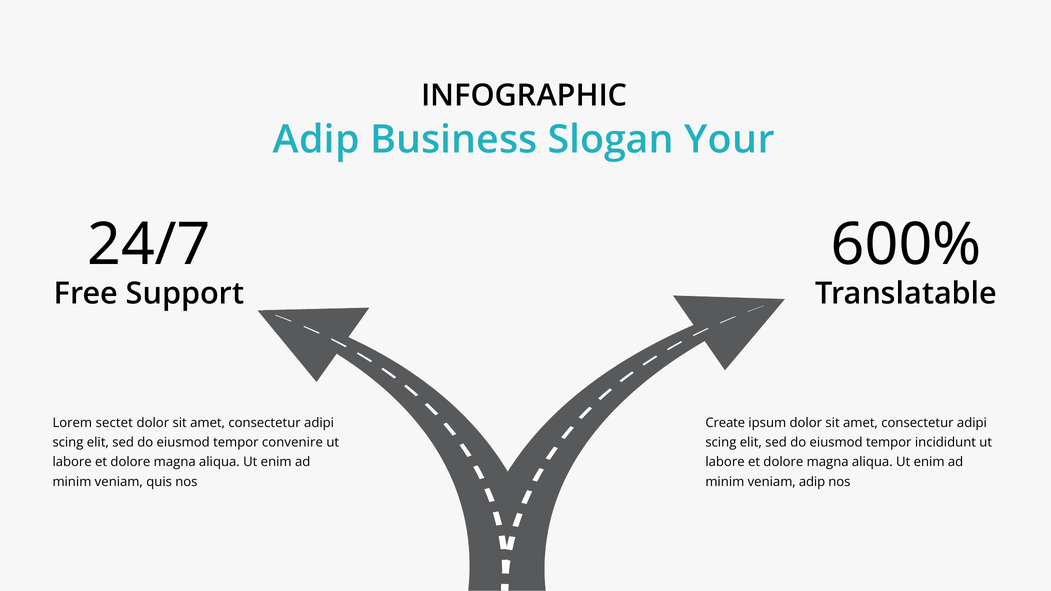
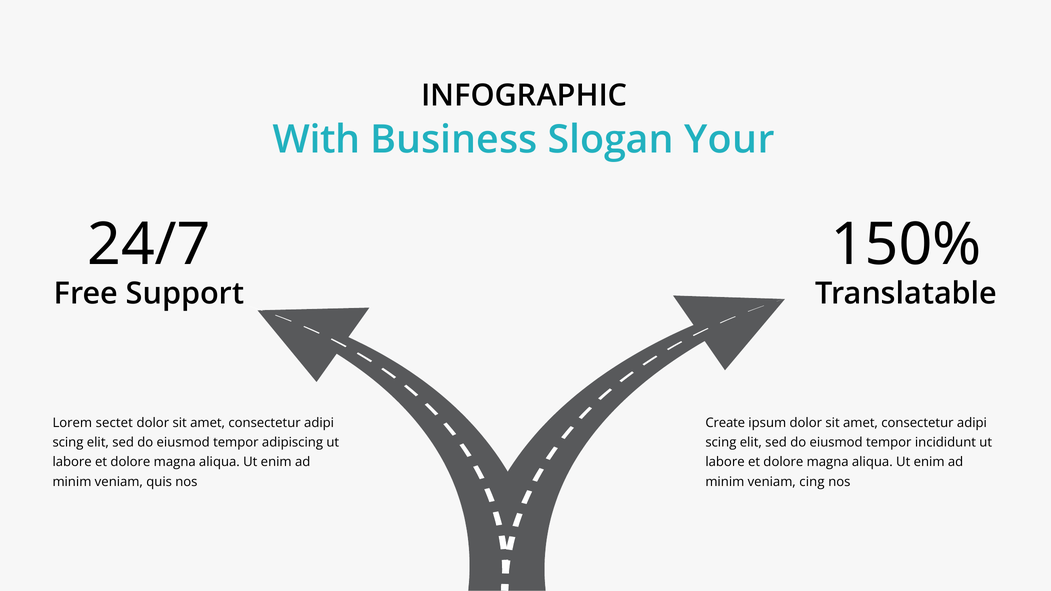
Adip: Adip -> With (316, 140)
600%: 600% -> 150% (906, 245)
convenire: convenire -> adipiscing (293, 443)
veniam adip: adip -> cing (812, 482)
